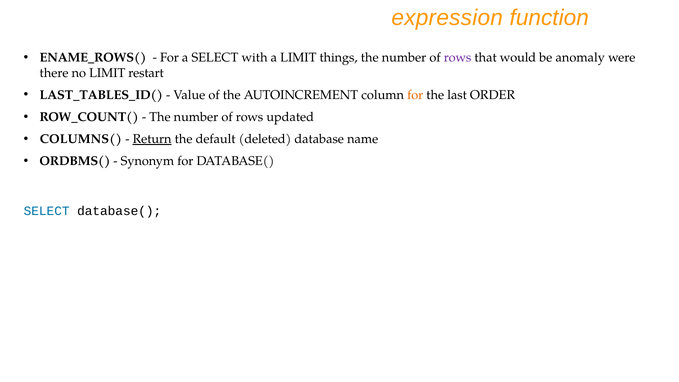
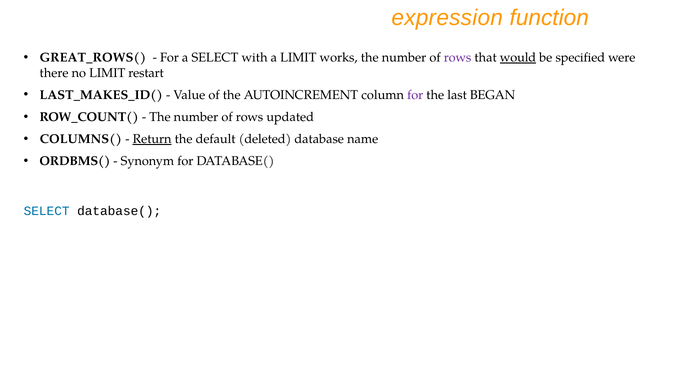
ENAME_ROWS(: ENAME_ROWS( -> GREAT_ROWS( (93, 58)
things: things -> works (339, 58)
would underline: none -> present (518, 58)
anomaly: anomaly -> specified (580, 58)
LAST_TABLES_ID(: LAST_TABLES_ID( -> LAST_MAKES_ID( (101, 95)
for colour: orange -> purple (415, 95)
ORDER: ORDER -> BEGAN (493, 95)
